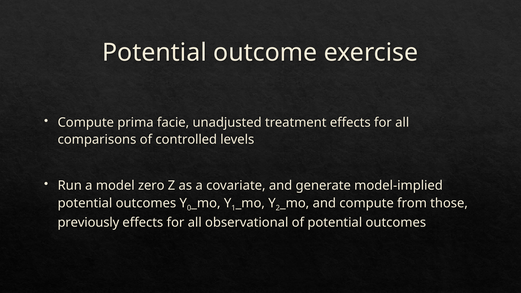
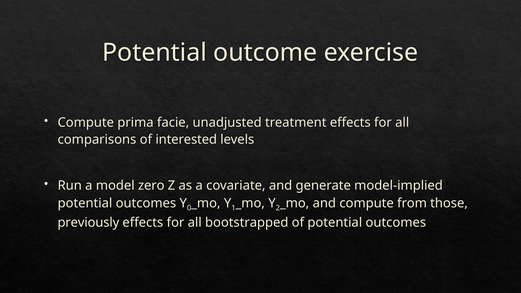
controlled: controlled -> interested (186, 140)
observational: observational -> bootstrapped (247, 222)
